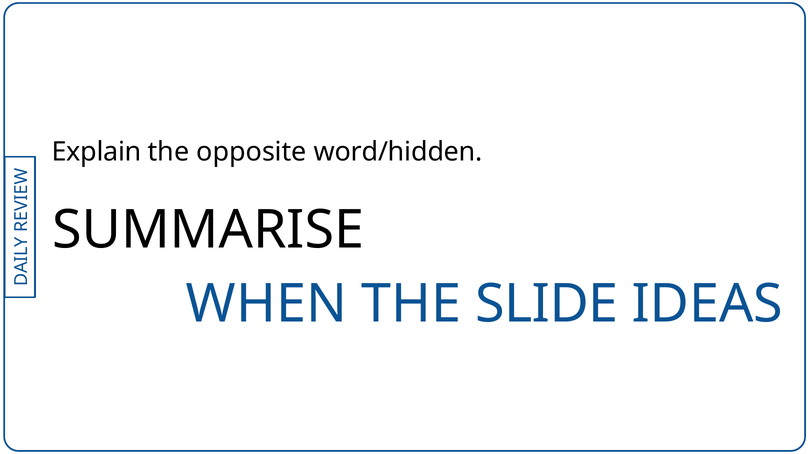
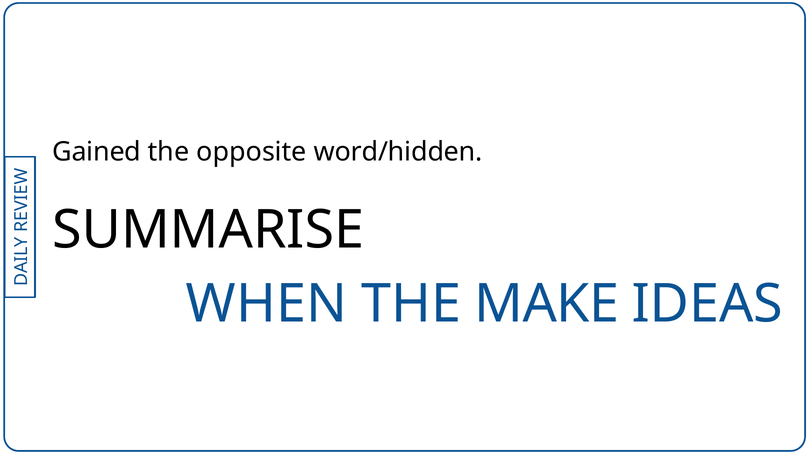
Explain: Explain -> Gained (97, 152)
SLIDE: SLIDE -> MAKE (547, 304)
